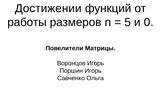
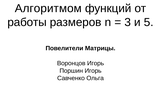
Достижении: Достижении -> Алгоритмом (48, 8)
5: 5 -> 3 (128, 22)
0: 0 -> 5 (149, 22)
